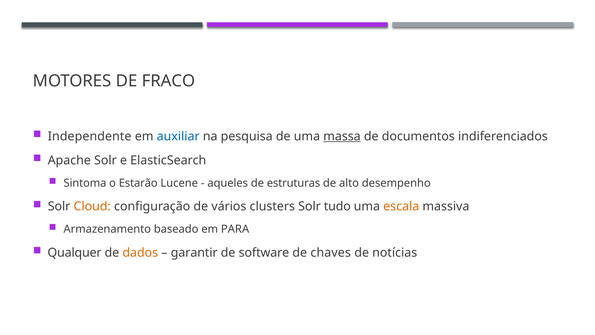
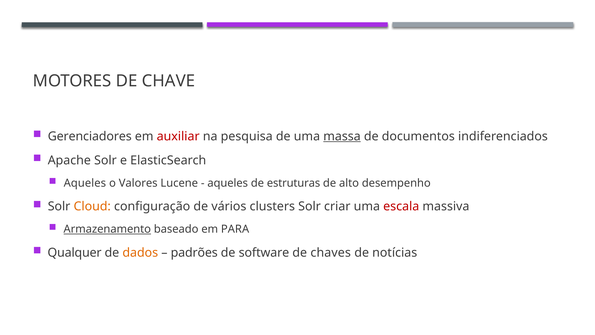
FRACO: FRACO -> CHAVE (168, 81)
Independente: Independente -> Gerenciadores (90, 136)
auxiliar colour: blue -> red (178, 136)
Sintoma: Sintoma -> Aqueles (85, 183)
Estarão: Estarão -> Valores (138, 183)
tudo: tudo -> criar (337, 206)
escala colour: orange -> red (401, 206)
Armazenamento underline: none -> present (107, 229)
garantir: garantir -> padrões (194, 252)
